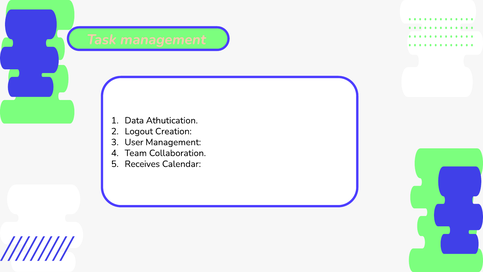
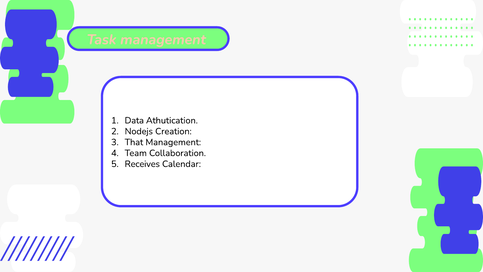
Logout: Logout -> Nodejs (139, 131)
User: User -> That (134, 142)
